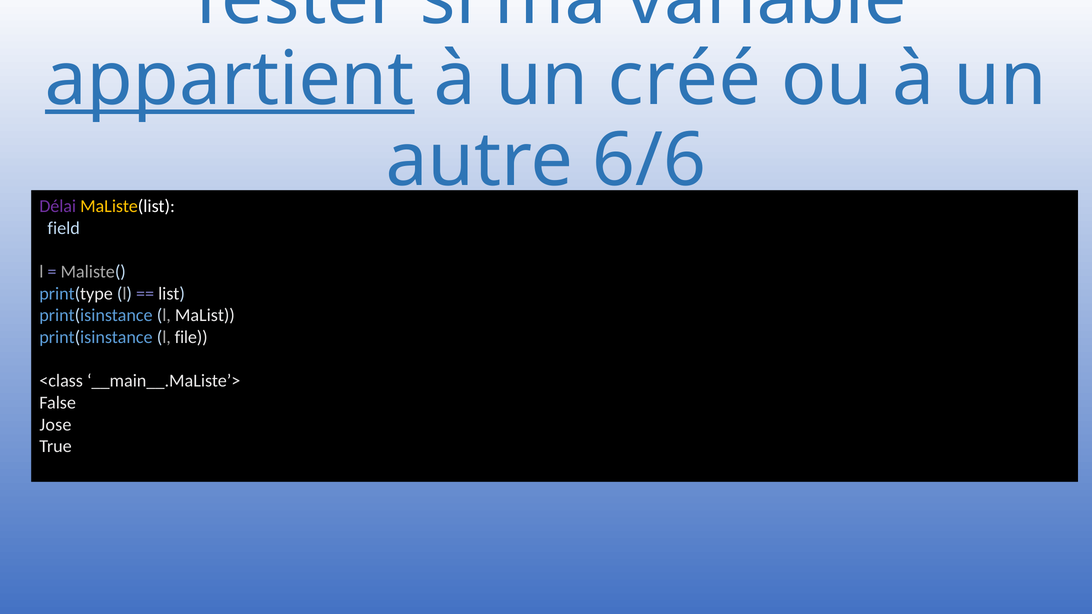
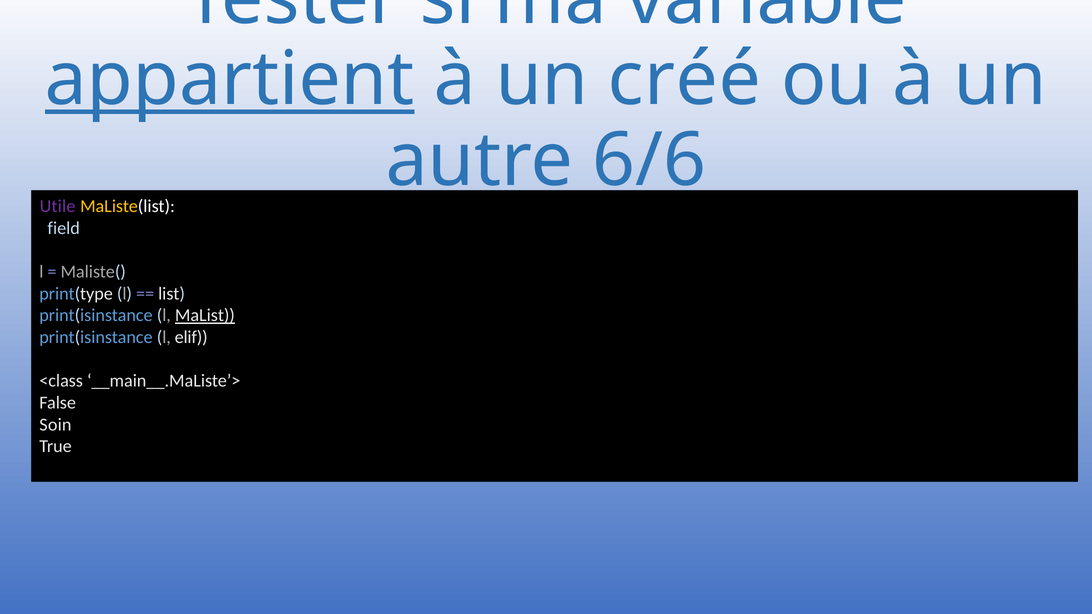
Délai: Délai -> Utile (58, 206)
MaList underline: none -> present (205, 316)
file: file -> elif (191, 337)
Jose: Jose -> Soin (55, 425)
